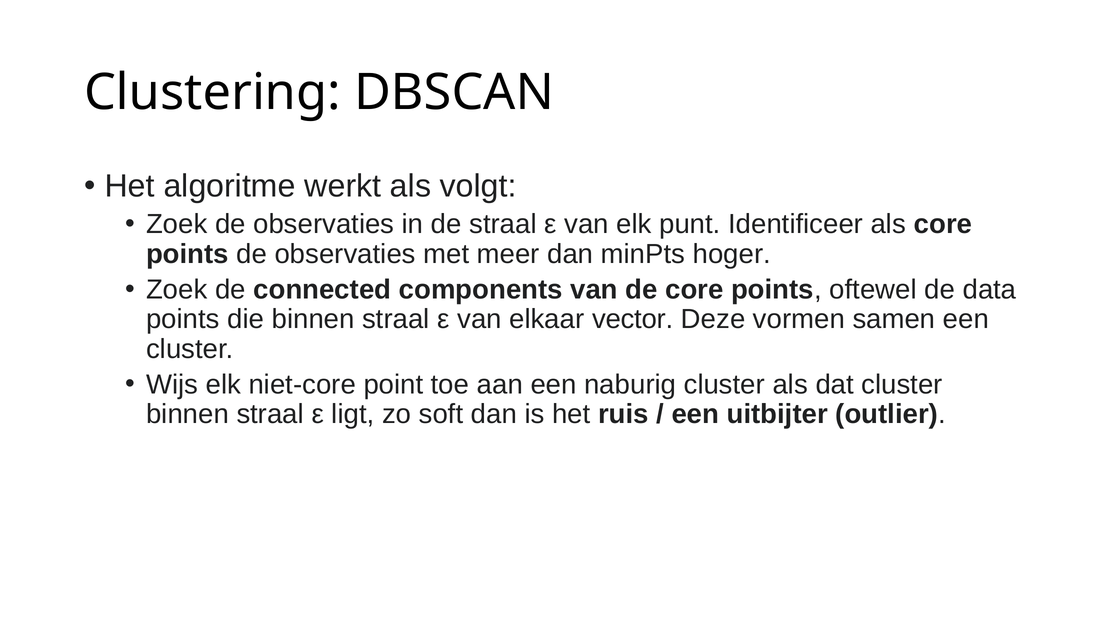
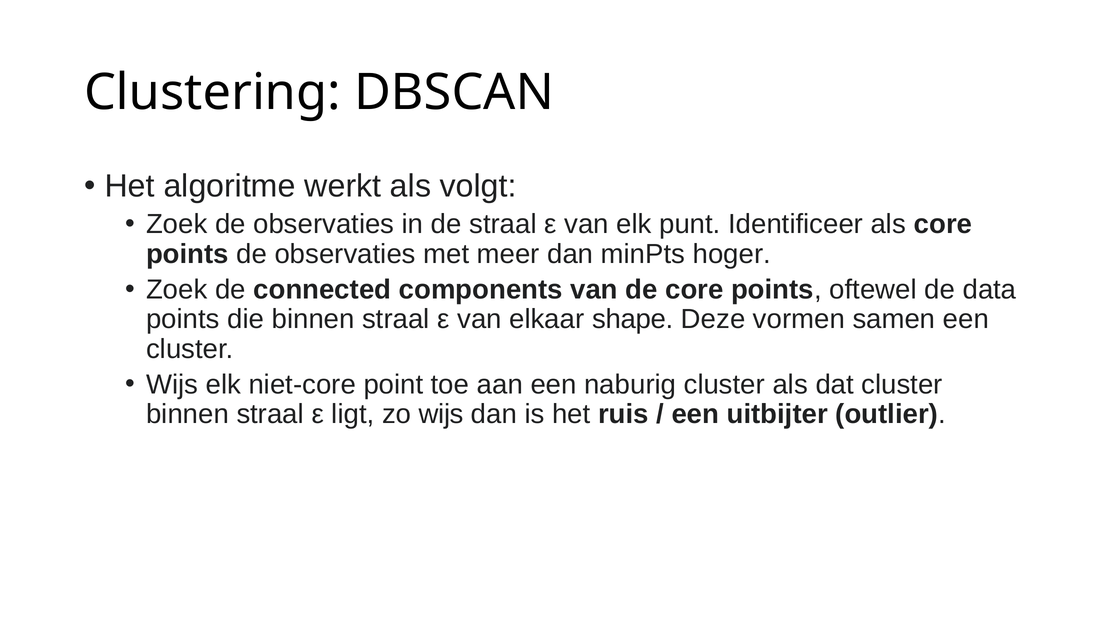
vector: vector -> shape (633, 319)
zo soft: soft -> wijs (441, 415)
